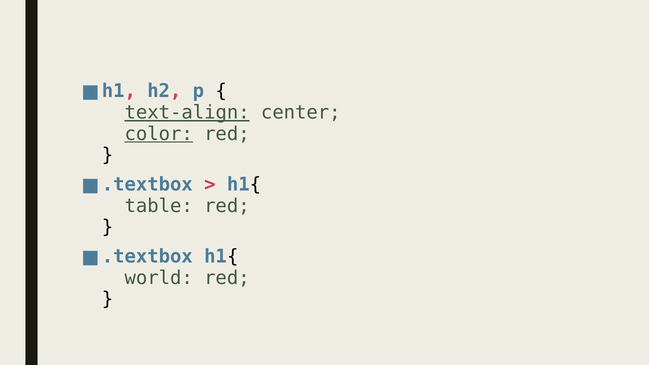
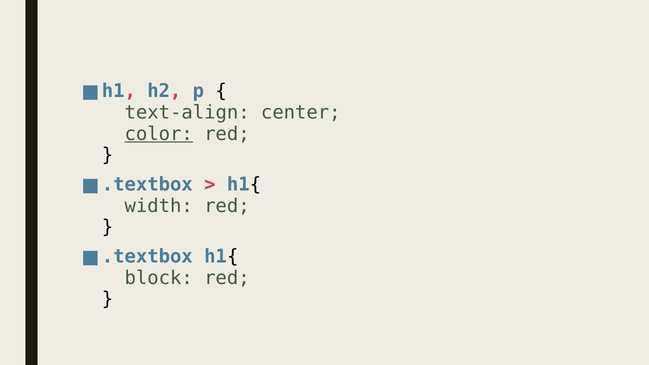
text-align underline: present -> none (187, 113)
table: table -> width (159, 206)
world: world -> block (159, 278)
